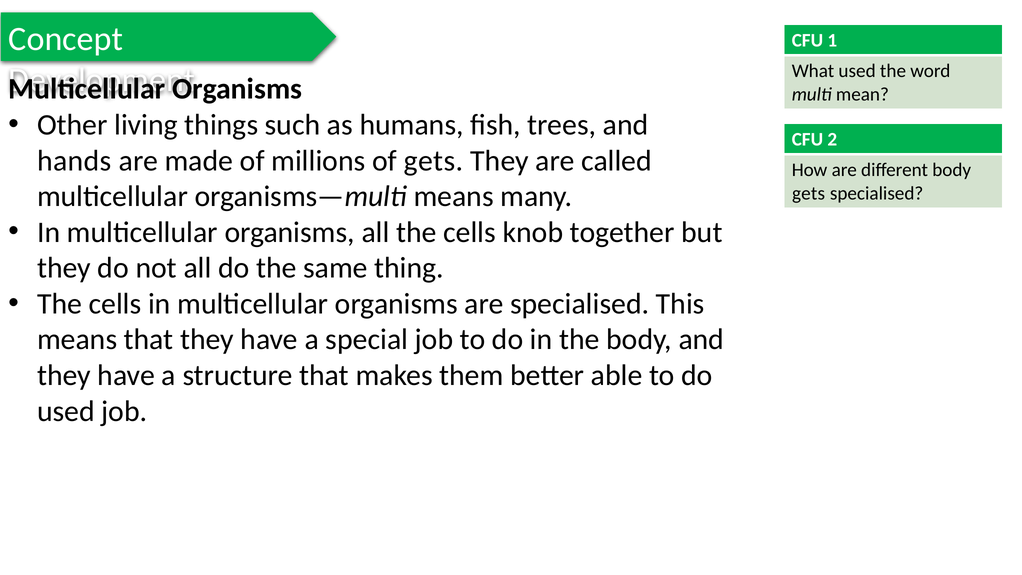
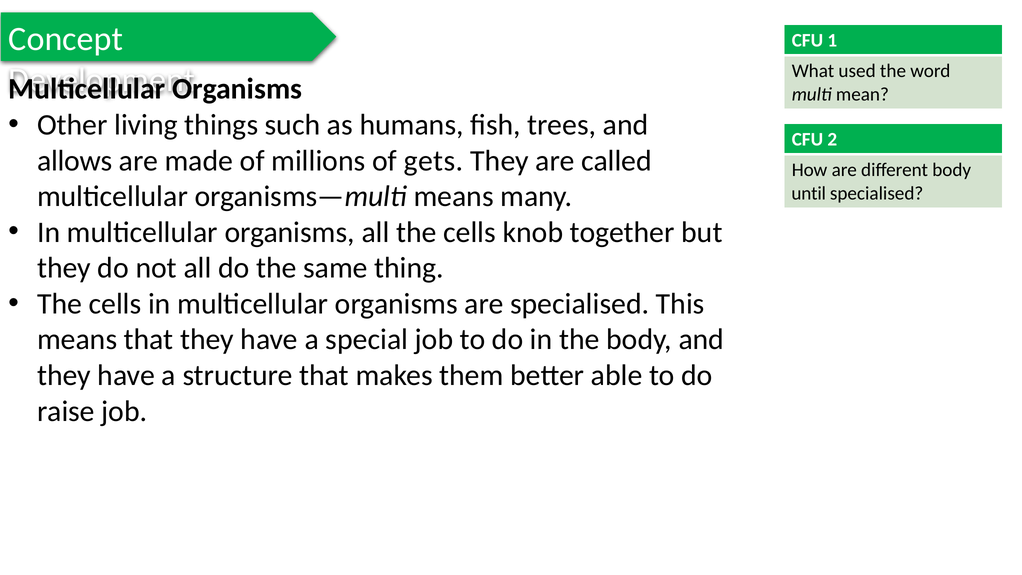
hands: hands -> allows (75, 161)
gets: gets -> until (809, 193)
used: used -> raise (66, 411)
